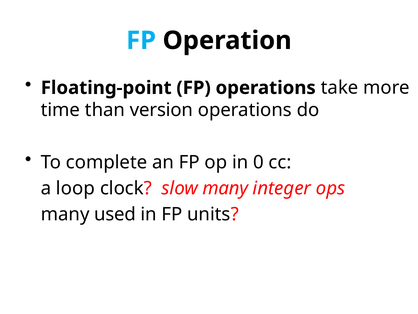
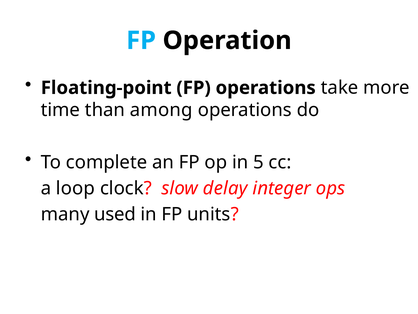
version: version -> among (161, 110)
0: 0 -> 5 (258, 162)
slow many: many -> delay (225, 188)
